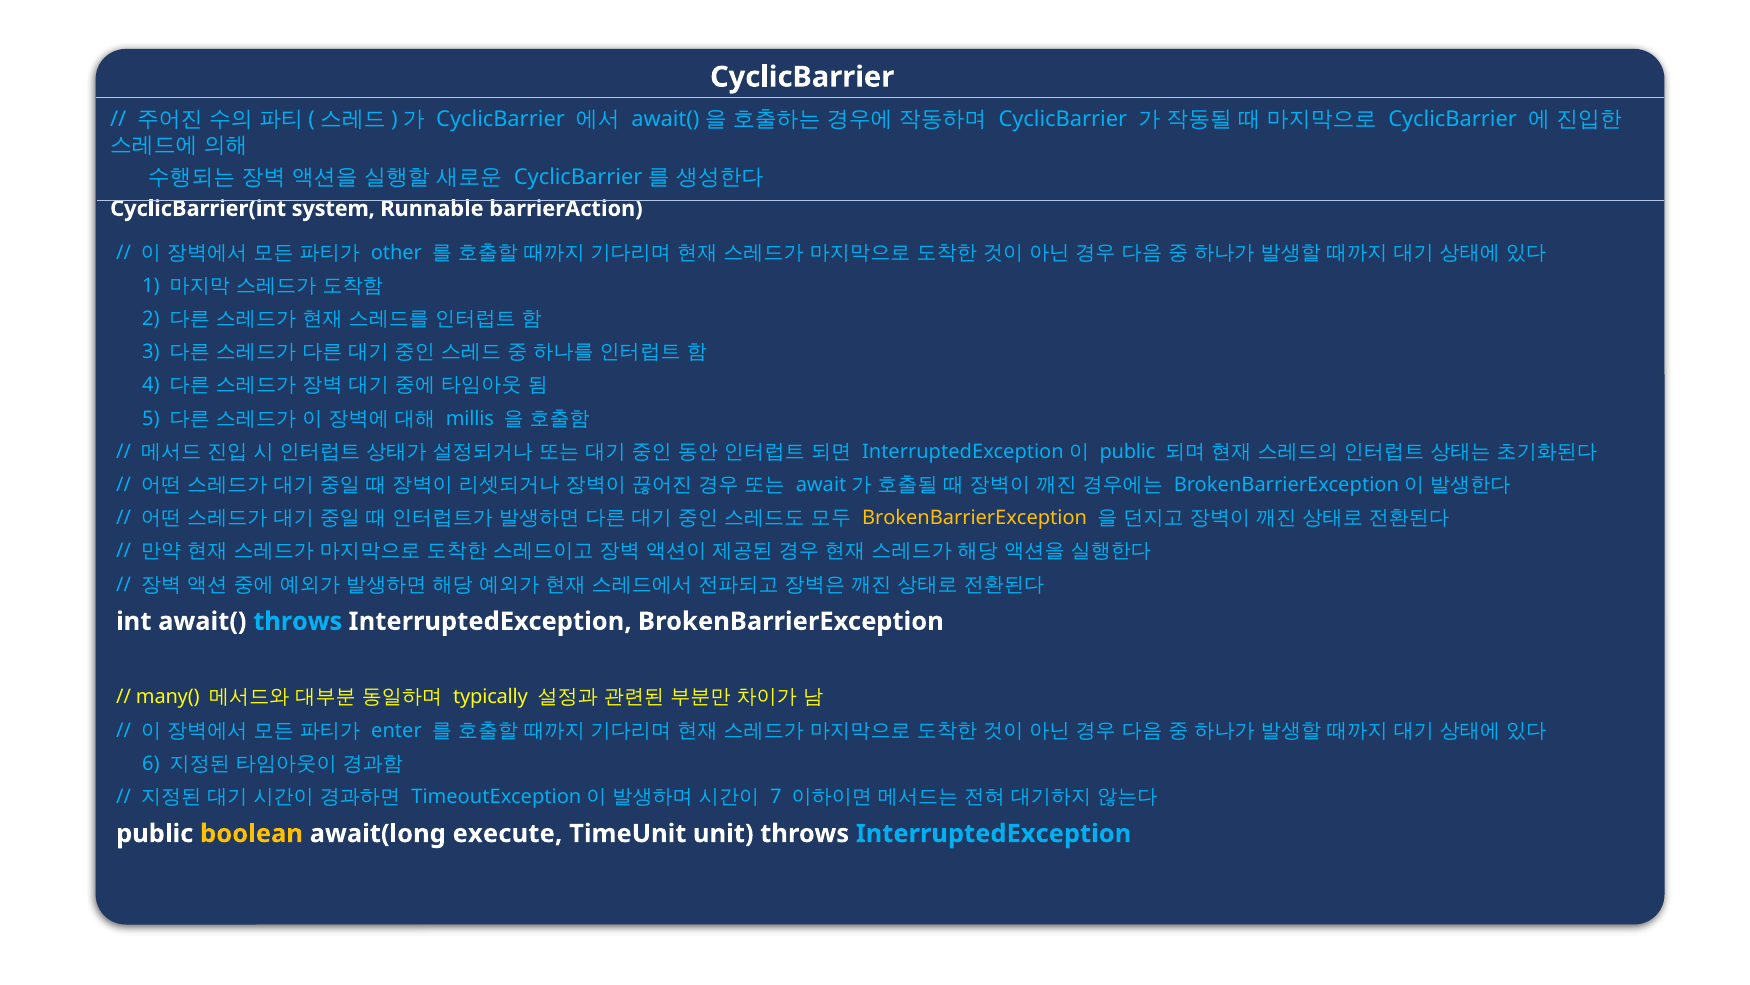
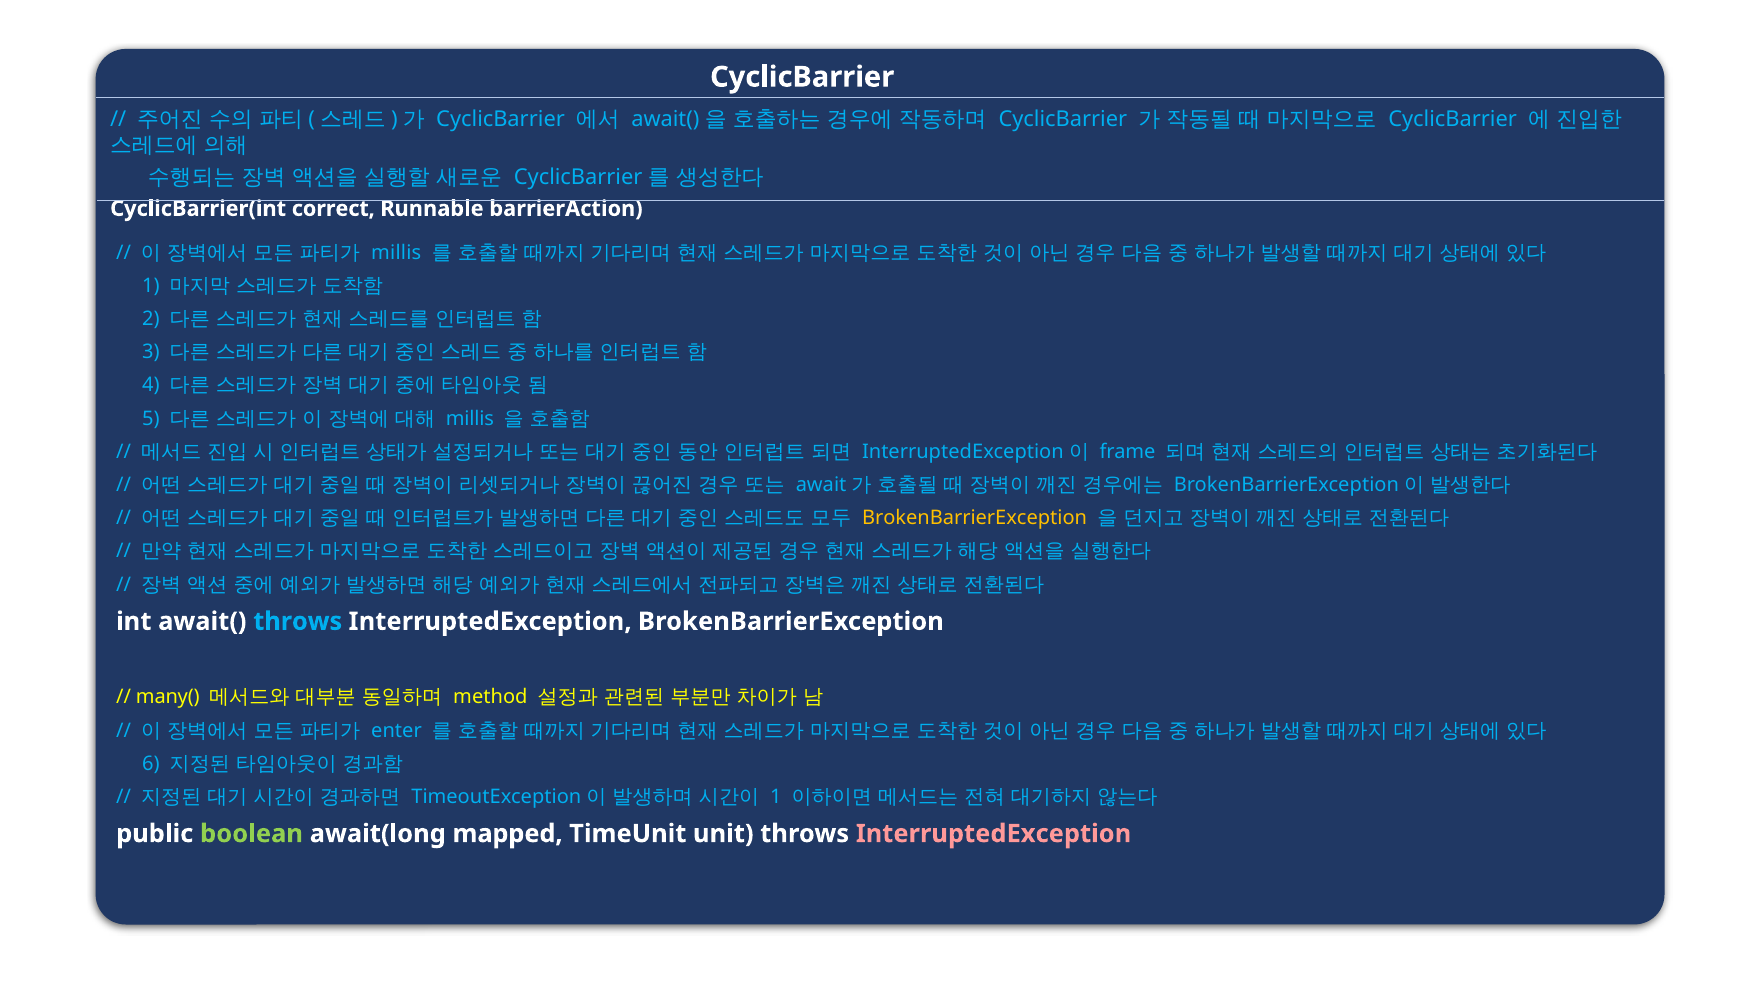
system: system -> correct (333, 209)
other: other -> millis (396, 252)
public: public -> frame (1128, 451)
typically: typically -> method (490, 697)
7: 7 -> 1 (776, 796)
boolean colour: yellow -> light green (252, 833)
execute: execute -> mapped (508, 833)
InterruptedException colour: light blue -> pink (993, 833)
